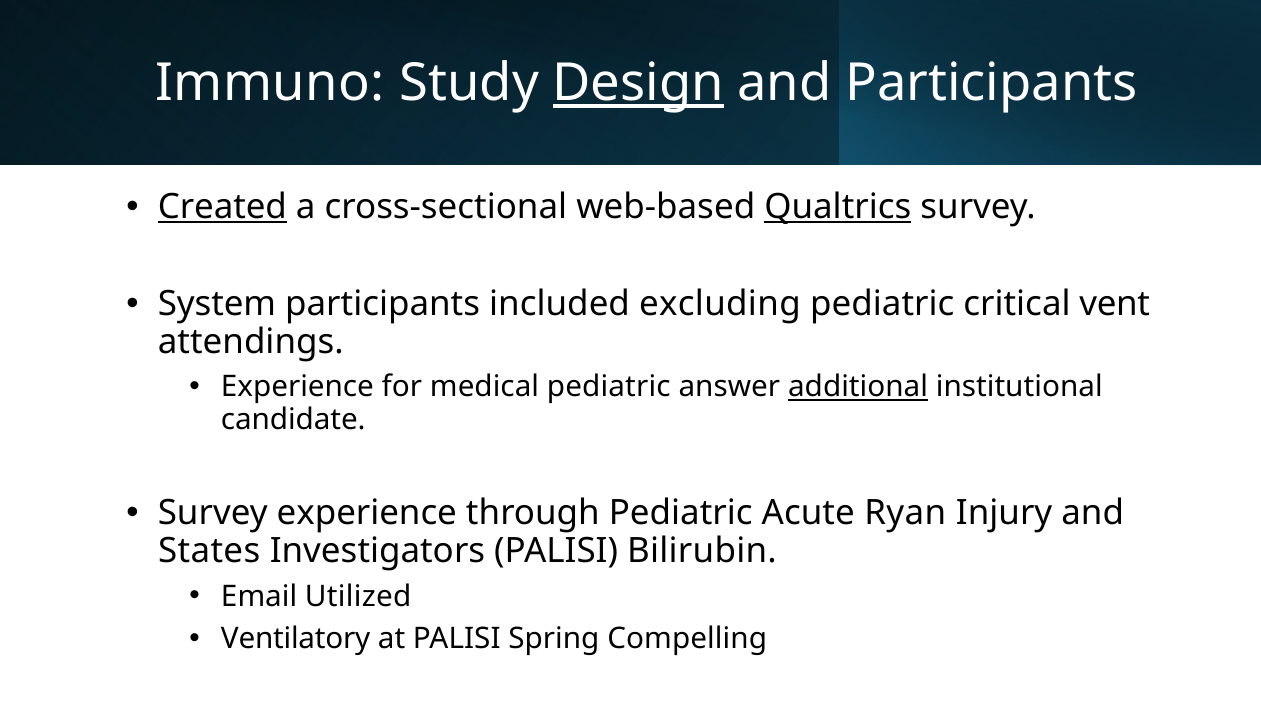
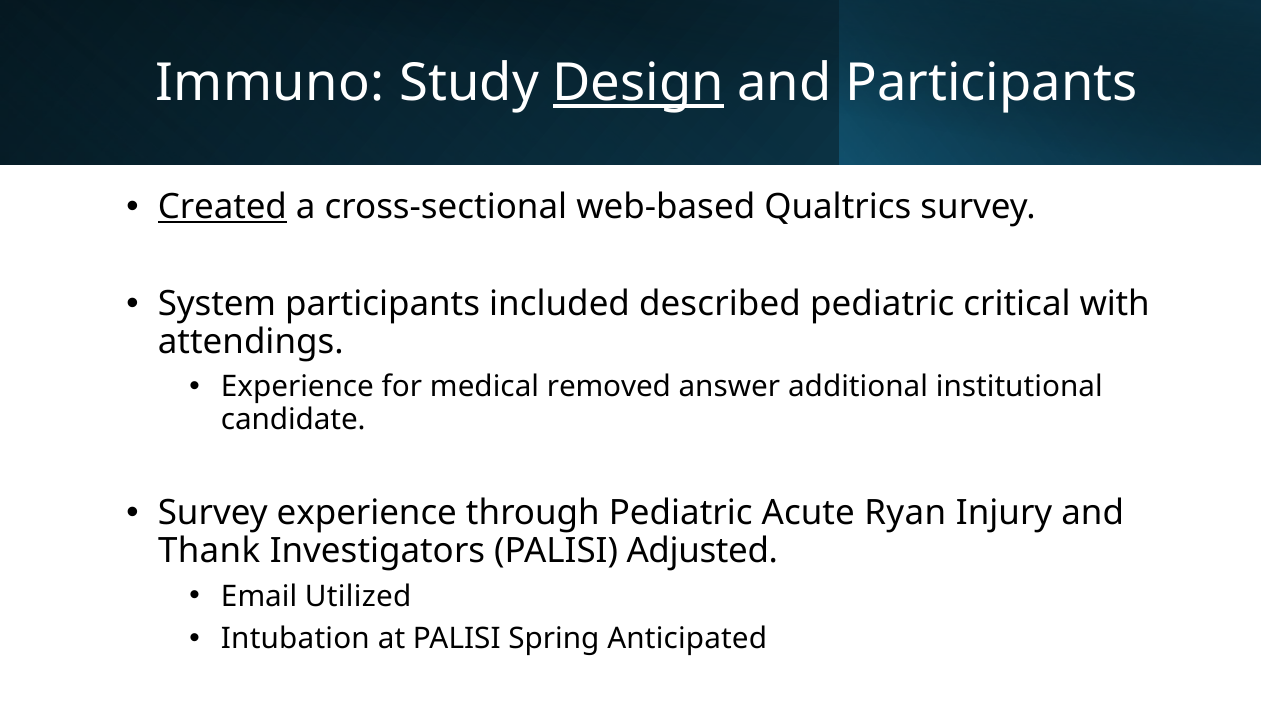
Qualtrics underline: present -> none (838, 207)
excluding: excluding -> described (720, 304)
vent: vent -> with (1115, 304)
medical pediatric: pediatric -> removed (609, 387)
additional underline: present -> none (858, 387)
States: States -> Thank (209, 551)
Bilirubin: Bilirubin -> Adjusted (702, 551)
Ventilatory: Ventilatory -> Intubation (295, 639)
Compelling: Compelling -> Anticipated (687, 639)
